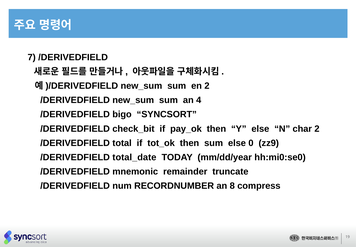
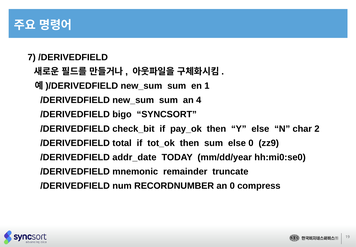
en 2: 2 -> 1 (207, 86)
total_date: total_date -> addr_date (134, 157)
an 8: 8 -> 0 (232, 185)
